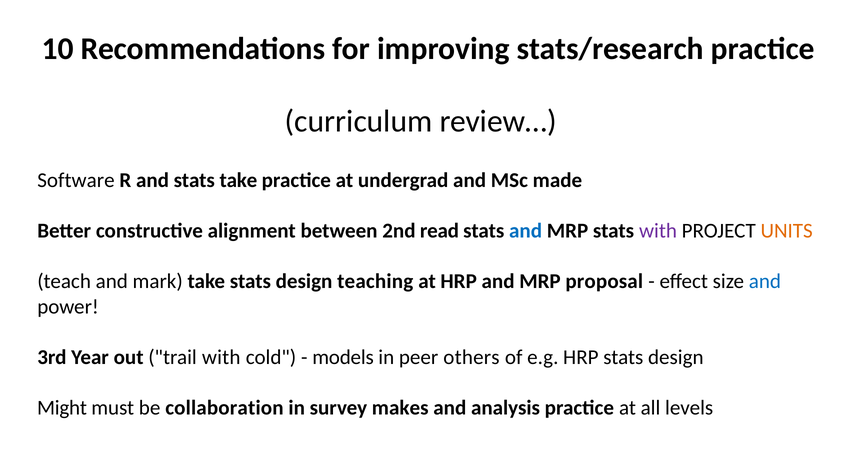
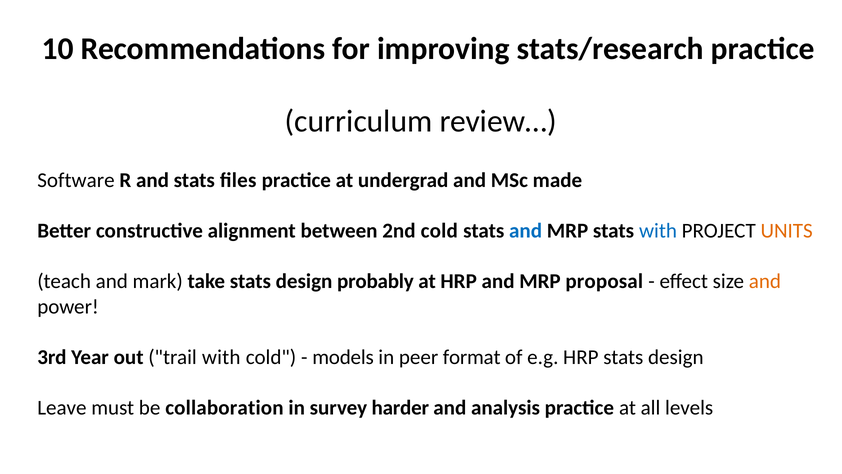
stats take: take -> ﬁles (238, 180)
2nd read: read -> cold (439, 231)
with colour: purple -> blue (658, 231)
teaching: teaching -> probably (375, 281)
and colour: blue -> orange (765, 281)
others: others -> format (472, 357)
Might: Might -> Leave (62, 408)
makes: makes -> harder (400, 408)
